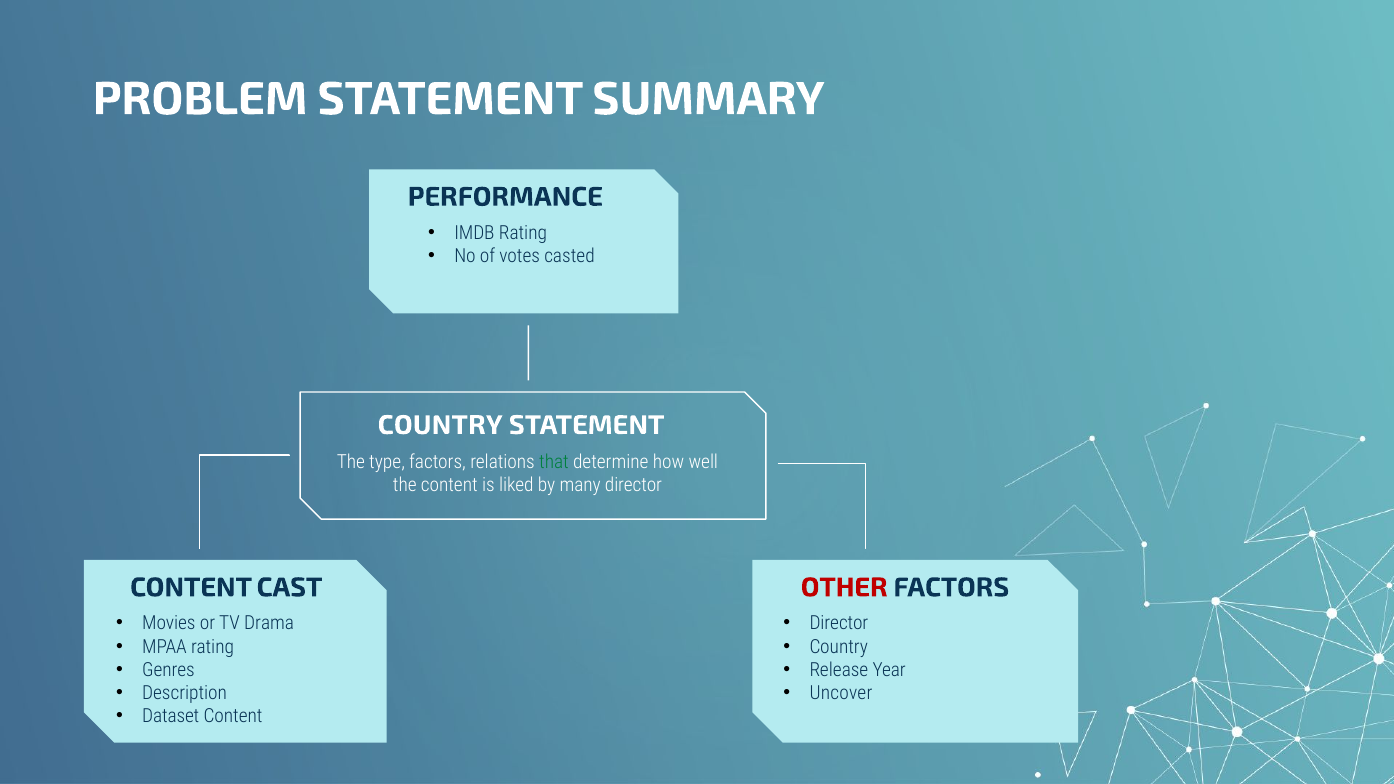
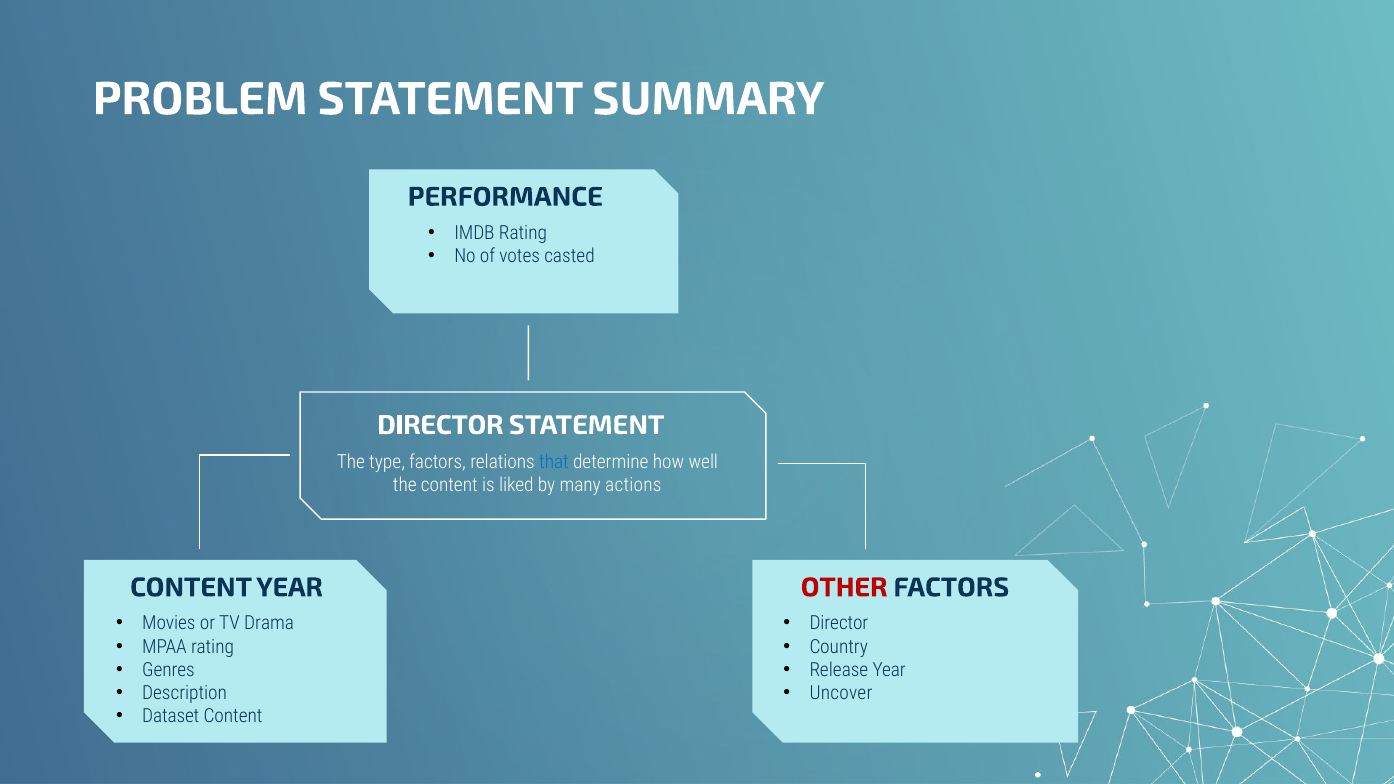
COUNTRY: COUNTRY -> DIRECTOR (440, 425)
that colour: green -> blue (554, 462)
many director: director -> actions (633, 485)
CONTENT CAST: CAST -> YEAR (290, 587)
